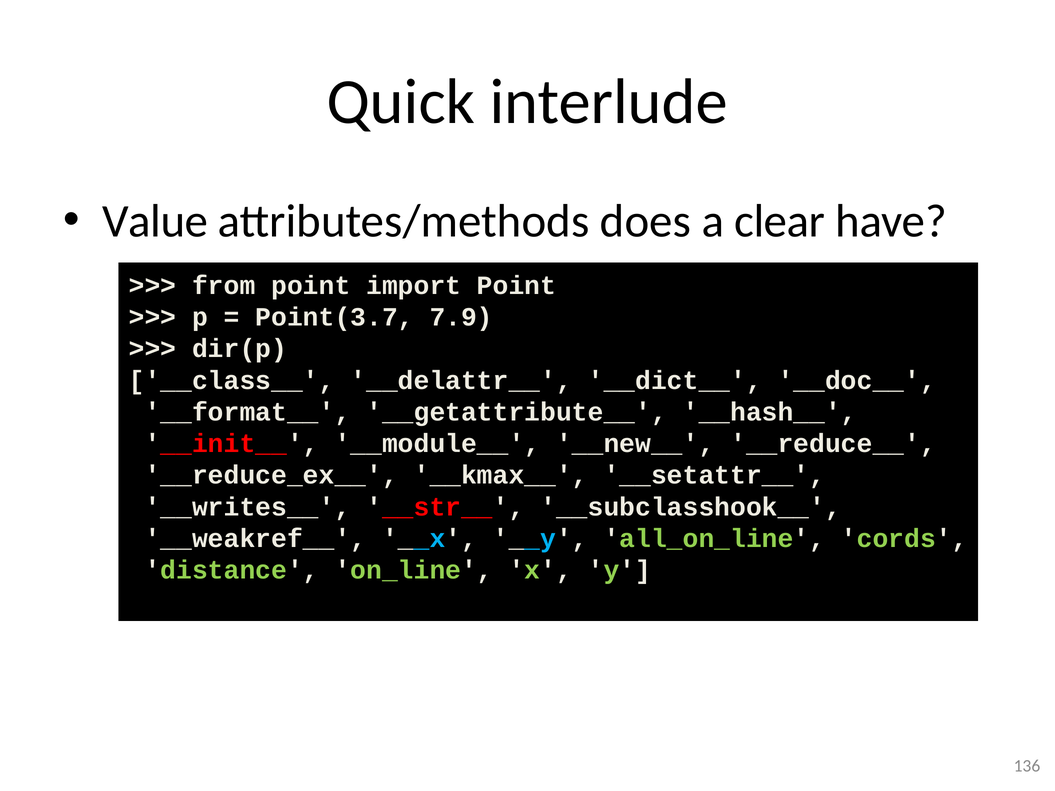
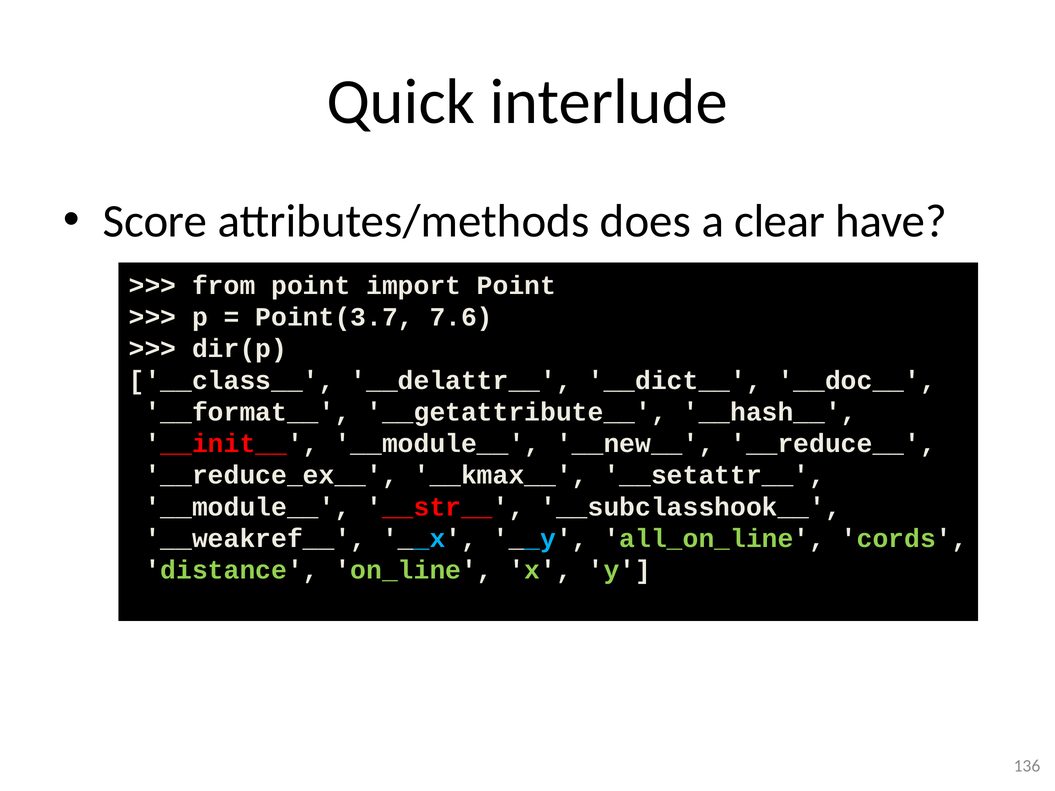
Value: Value -> Score (155, 221)
7.9: 7.9 -> 7.6 (461, 317)
__writes__: __writes__ -> __module__ (248, 507)
